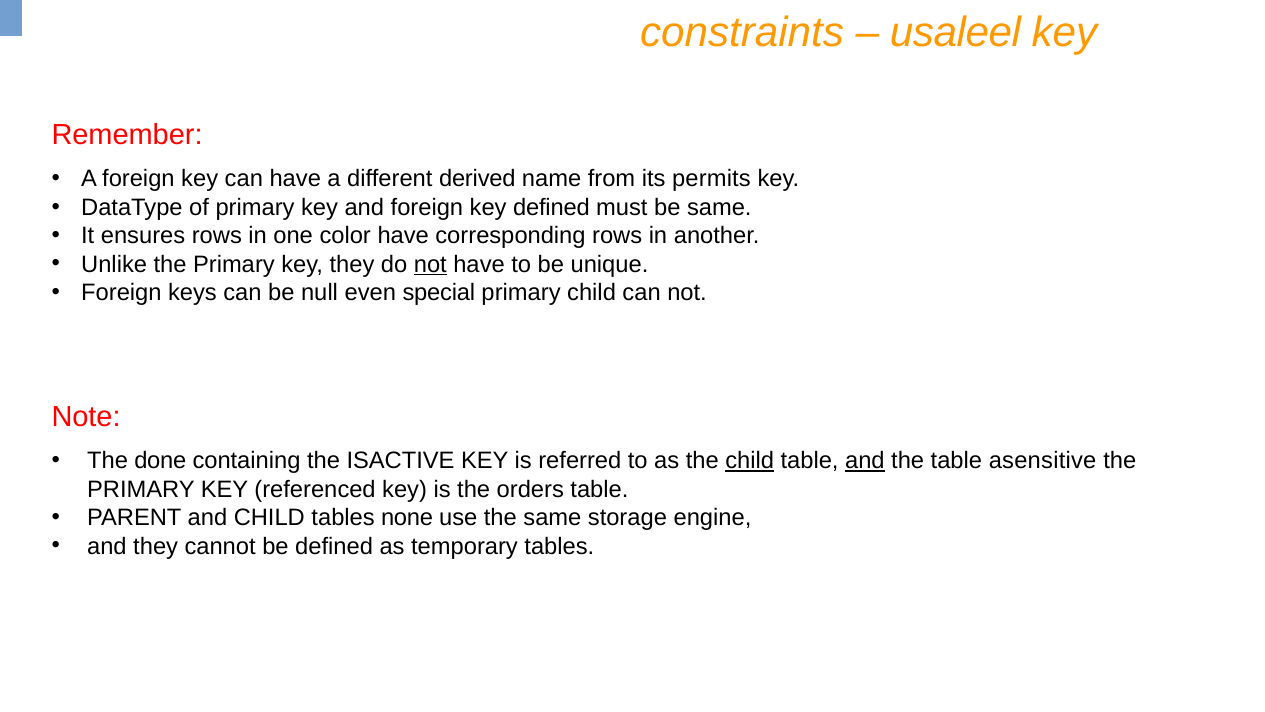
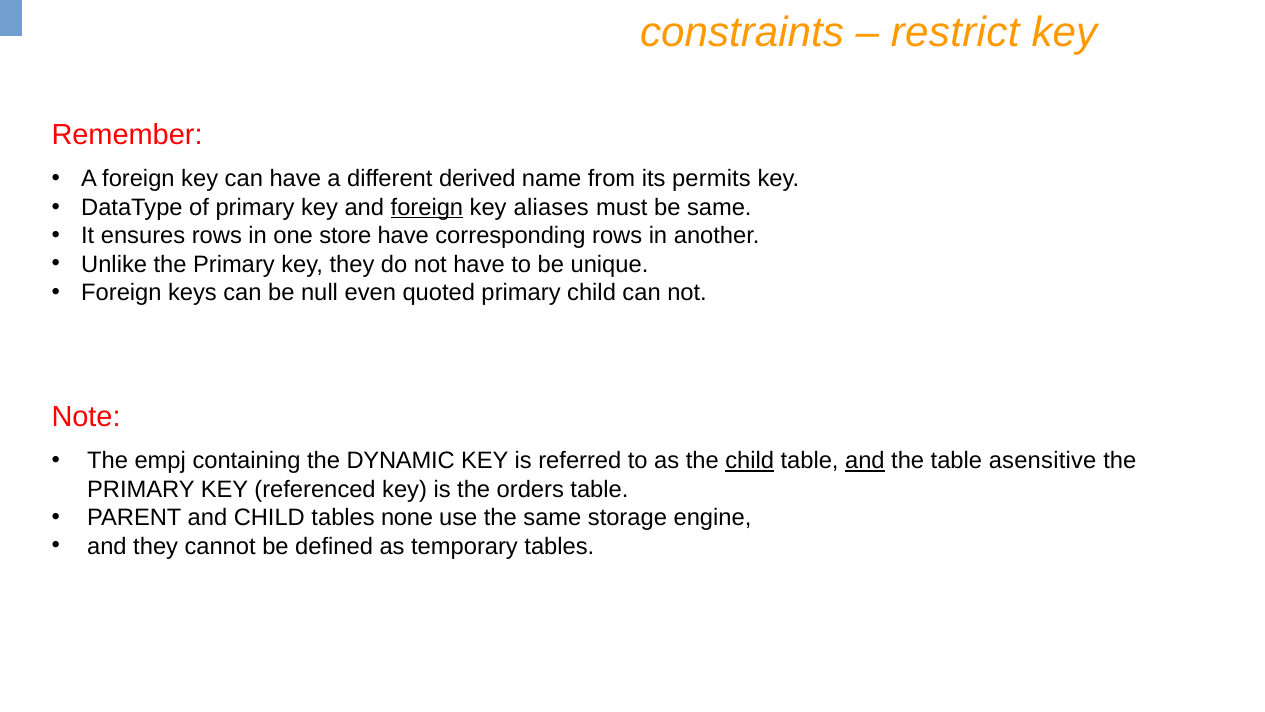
usaleel: usaleel -> restrict (955, 33)
foreign underline: none -> present (427, 207)
key defined: defined -> aliases (551, 207)
color: color -> store (345, 236)
not underline: present -> none (430, 264)
special: special -> quoted (439, 293)
done: done -> empj (160, 461)
ISACTIVE: ISACTIVE -> DYNAMIC (401, 461)
